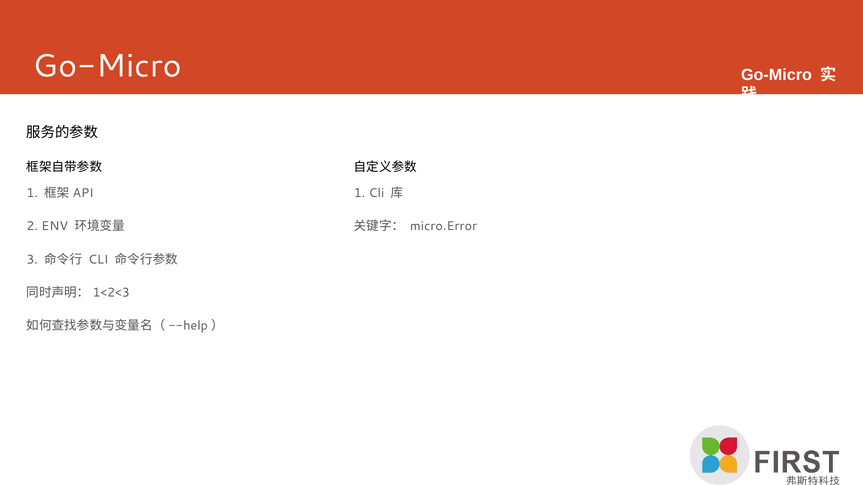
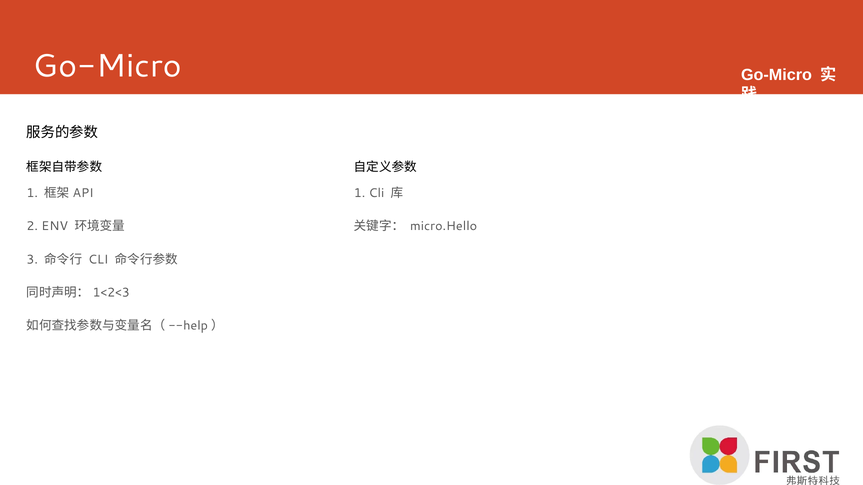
micro.Error: micro.Error -> micro.Hello (444, 226)
